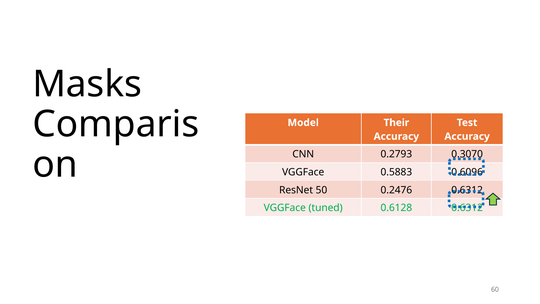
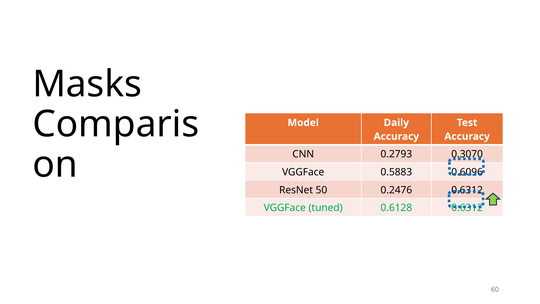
Their: Their -> Daily (396, 123)
